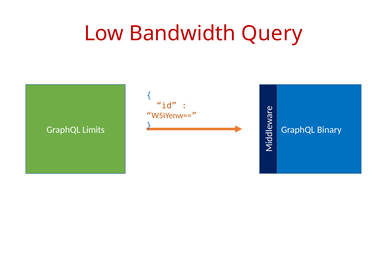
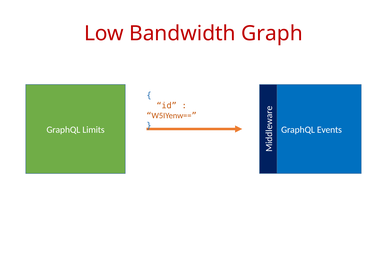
Query: Query -> Graph (272, 34)
Binary: Binary -> Events (329, 130)
